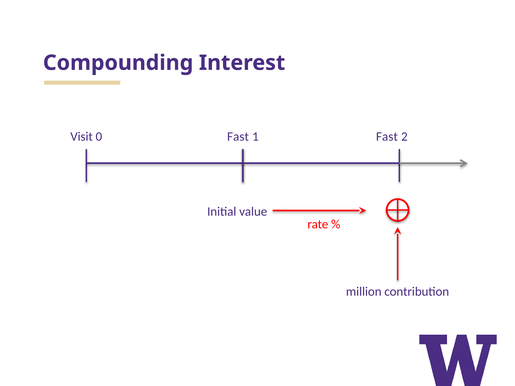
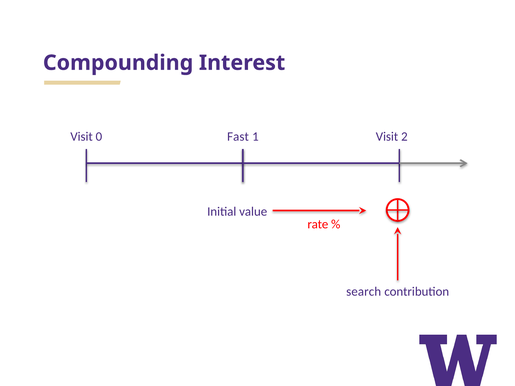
1 Fast: Fast -> Visit (387, 137)
million: million -> search (364, 292)
